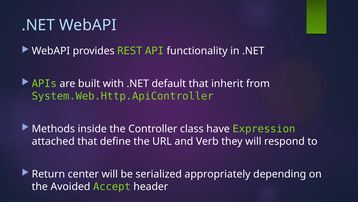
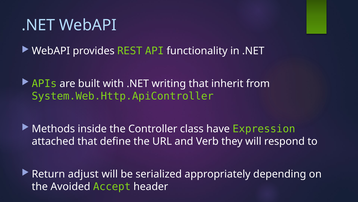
default: default -> writing (169, 83)
center: center -> adjust (83, 174)
